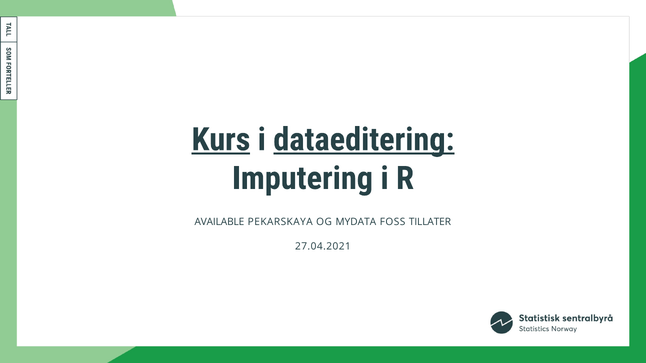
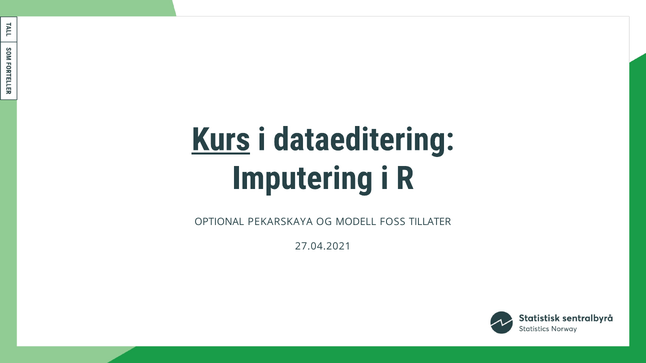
dataeditering underline: present -> none (364, 140)
AVAILABLE: AVAILABLE -> OPTIONAL (219, 222)
MYDATA: MYDATA -> MODELL (356, 222)
